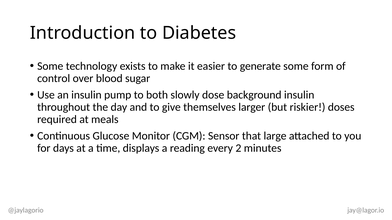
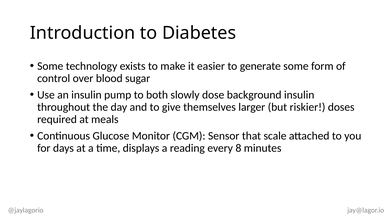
large: large -> scale (275, 136)
2: 2 -> 8 (238, 148)
